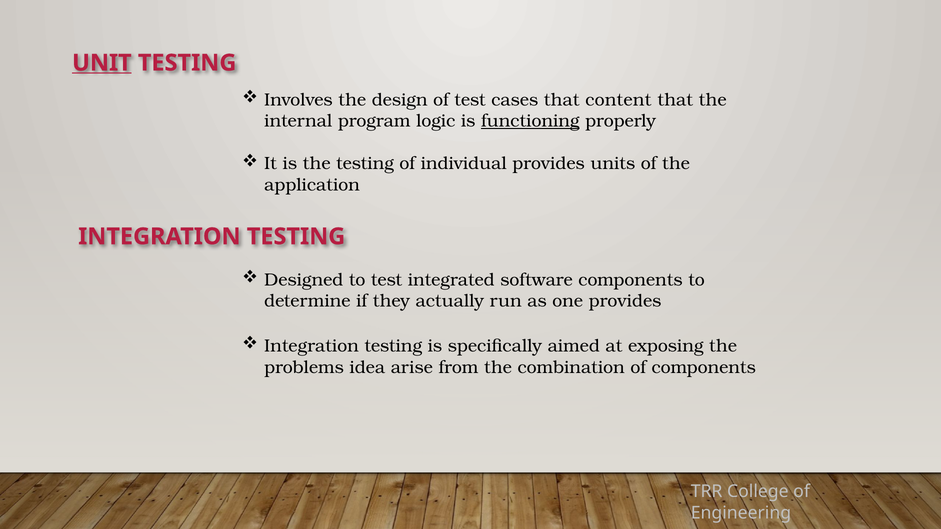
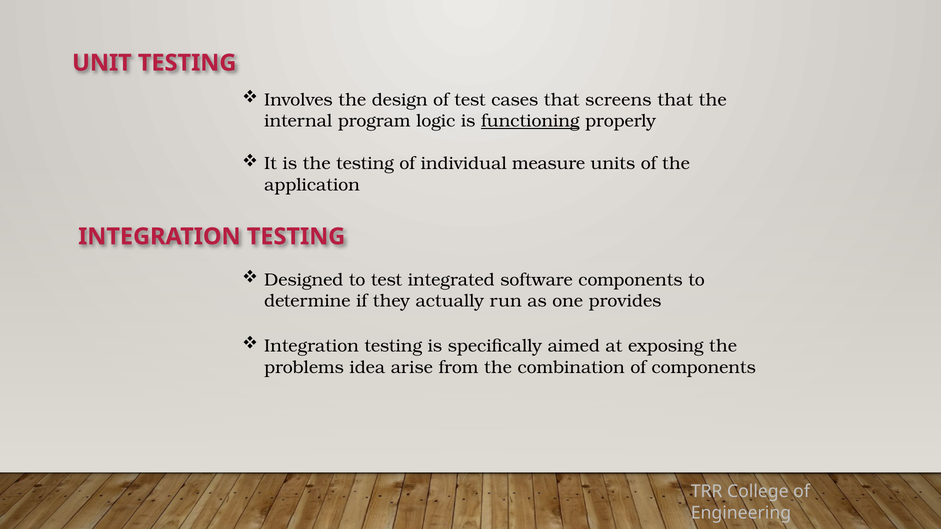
UNIT underline: present -> none (102, 63)
content: content -> screens (618, 100)
individual provides: provides -> measure (549, 164)
